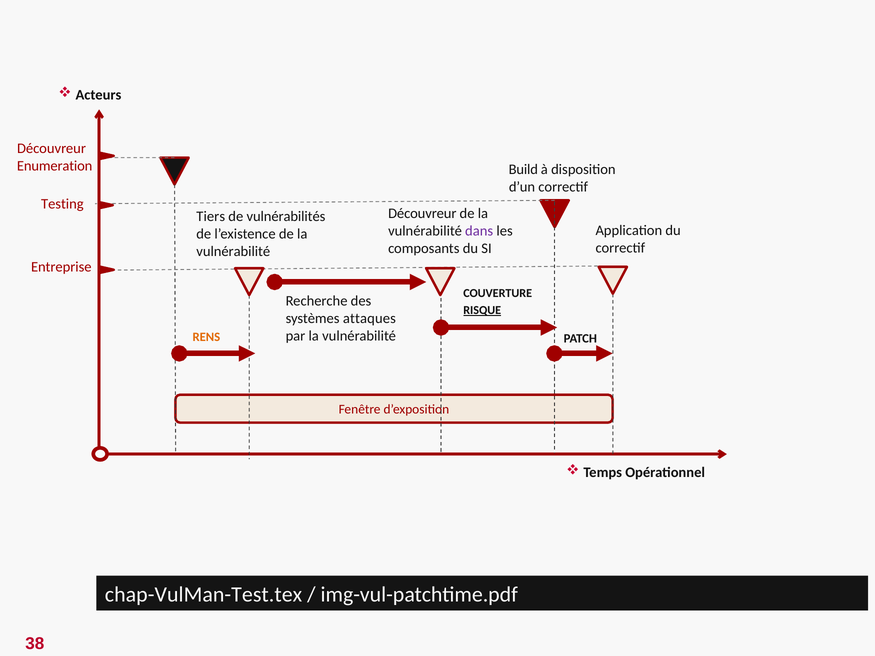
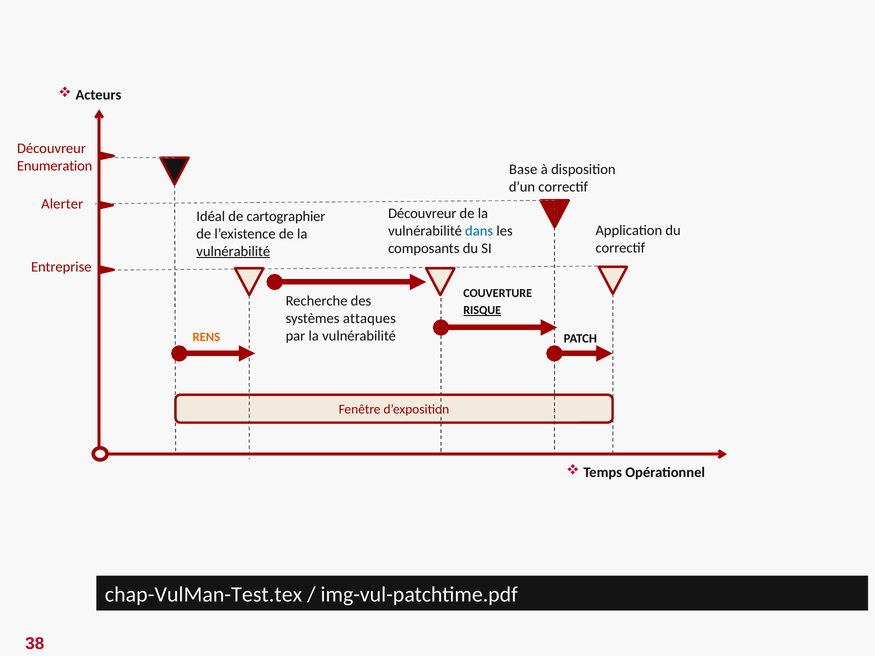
Build: Build -> Base (523, 170)
Testing: Testing -> Alerter (62, 204)
Tiers: Tiers -> Idéal (211, 216)
vulnérabilités: vulnérabilités -> cartographier (286, 216)
dans colour: purple -> blue (479, 231)
vulnérabilité underline: none -> present (233, 251)
